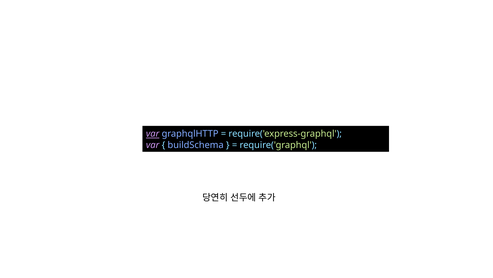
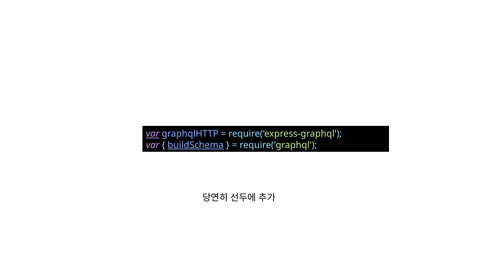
buildSchema underline: none -> present (196, 145)
